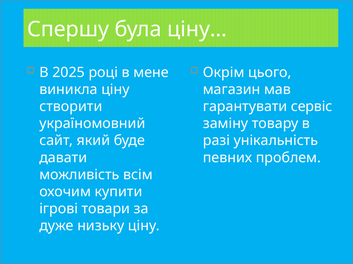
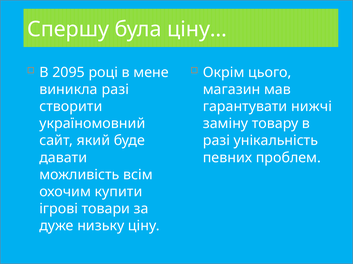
2025: 2025 -> 2095 (69, 73)
виникла ціну: ціну -> разі (115, 90)
сервіс: сервіс -> нижчі (311, 107)
